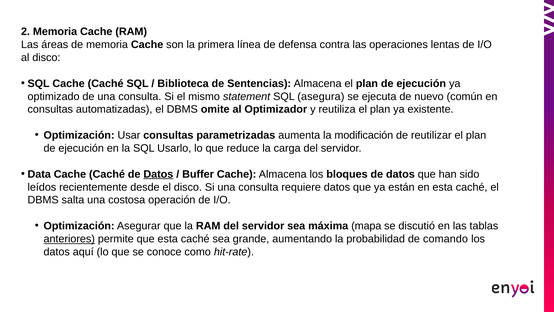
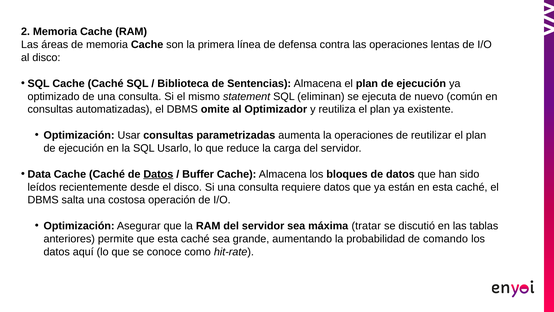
asegura: asegura -> eliminan (321, 96)
la modificación: modificación -> operaciones (364, 135)
mapa: mapa -> tratar (366, 226)
anteriores underline: present -> none (69, 239)
